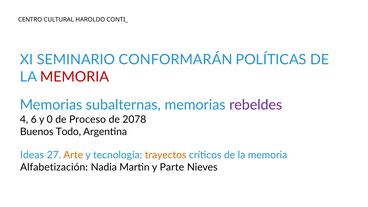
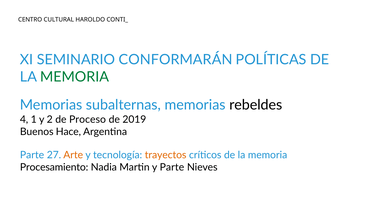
MEMORIA colour: red -> green (75, 77)
rebeldes colour: purple -> black (256, 105)
6: 6 -> 1 (34, 119)
0: 0 -> 2 (50, 119)
2078: 2078 -> 2019 (134, 119)
Todo: Todo -> Hace (68, 132)
Ideas: Ideas -> Parte (32, 155)
Alfabetización: Alfabetización -> Procesamiento (54, 167)
